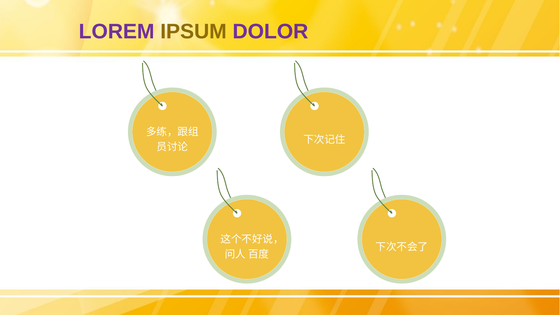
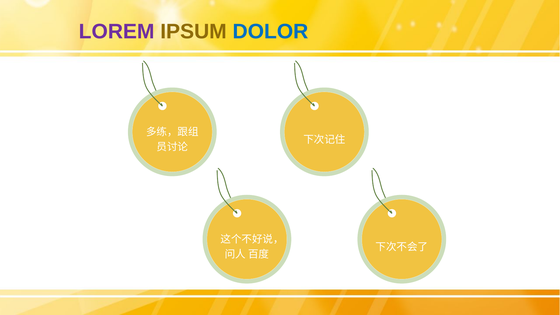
DOLOR colour: purple -> blue (270, 32)
